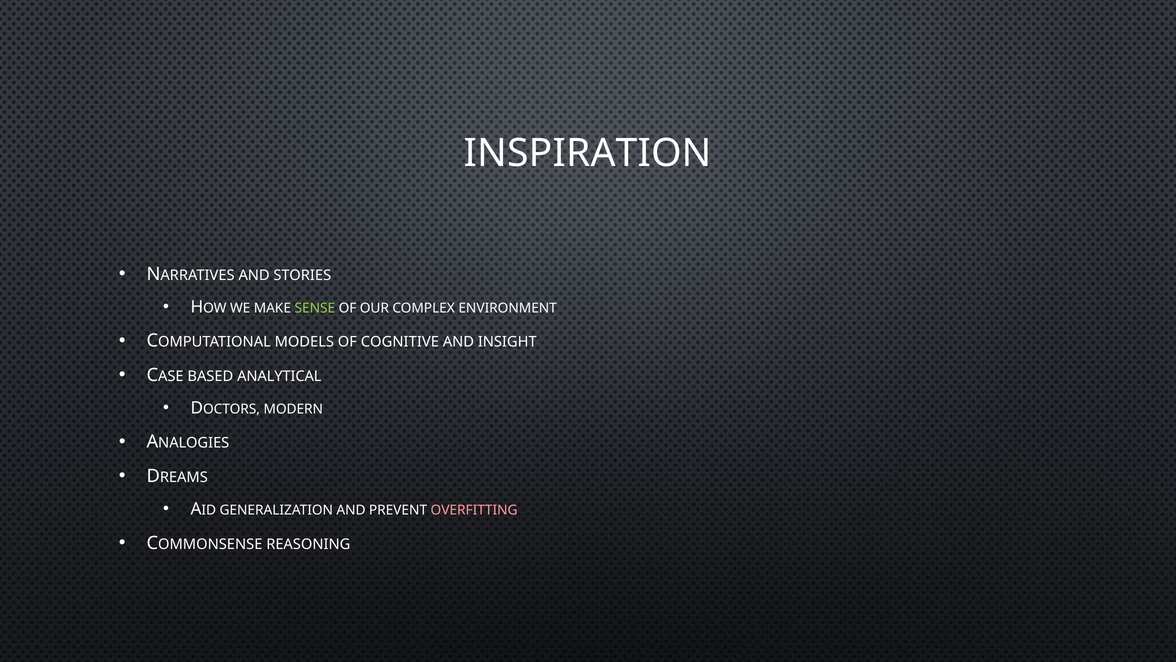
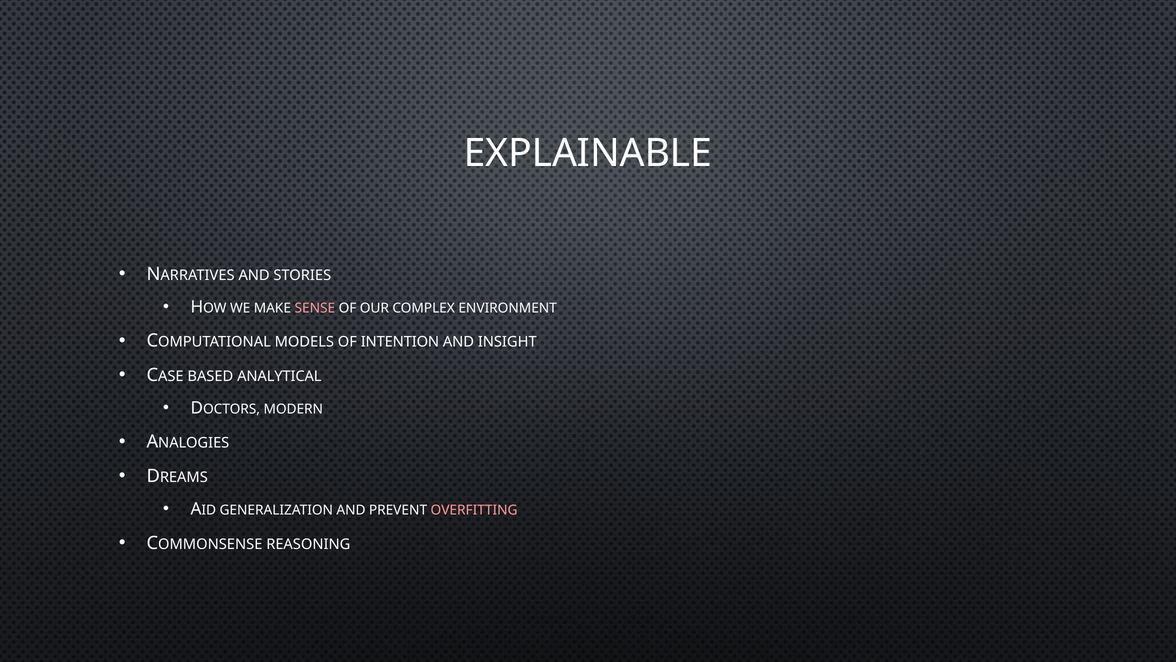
INSPIRATION: INSPIRATION -> EXPLAINABLE (588, 153)
SENSE colour: light green -> pink (315, 308)
COGNITIVE: COGNITIVE -> INTENTION (400, 342)
